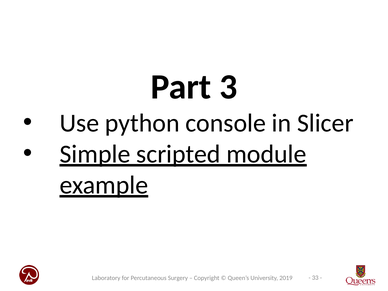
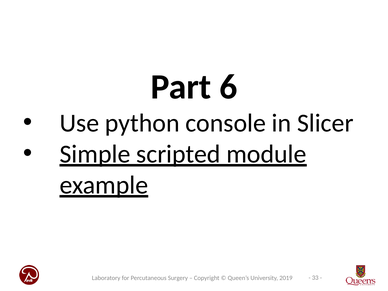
3: 3 -> 6 (228, 87)
